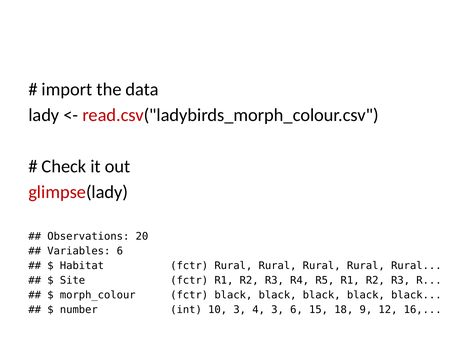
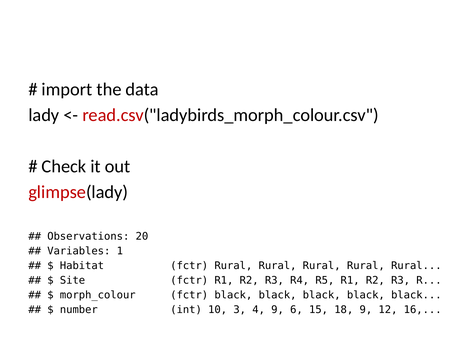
Variables 6: 6 -> 1 (120, 252)
4 3: 3 -> 9 (278, 310)
